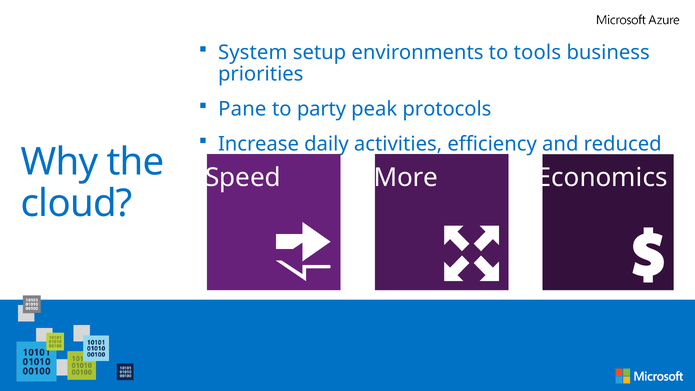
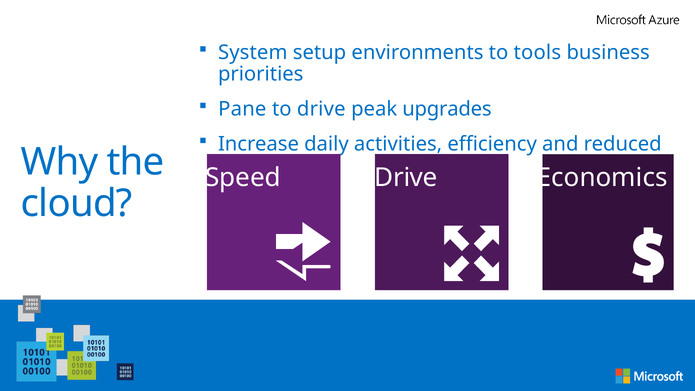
to party: party -> drive (321, 109)
protocols: protocols -> upgrades (447, 109)
More: More -> Drive (406, 178)
